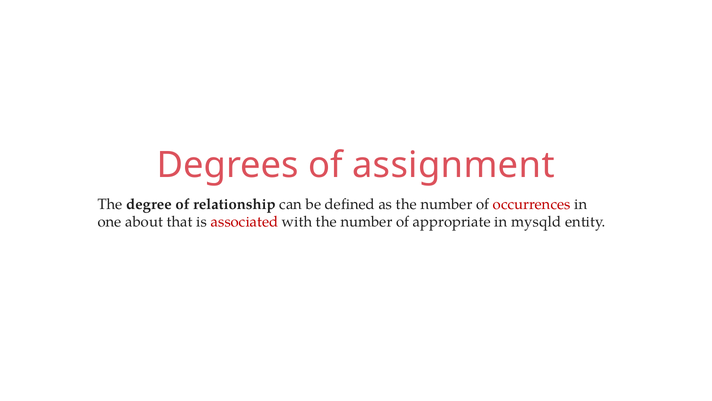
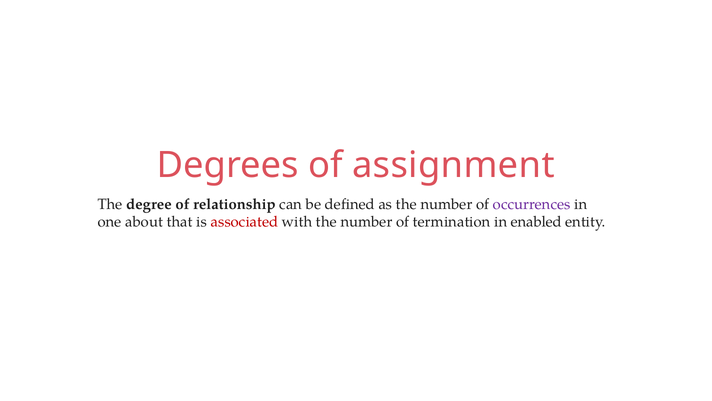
occurrences colour: red -> purple (532, 204)
appropriate: appropriate -> termination (452, 222)
mysqld: mysqld -> enabled (536, 222)
